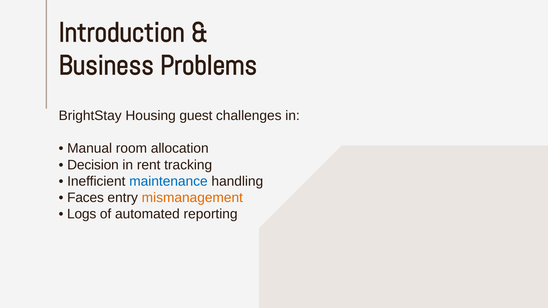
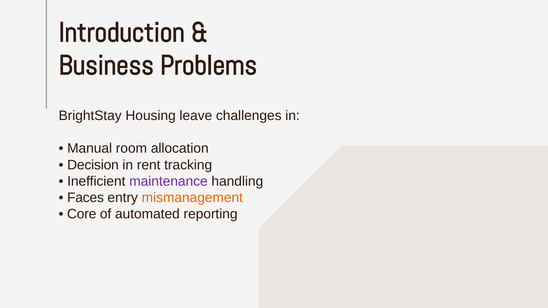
guest: guest -> leave (196, 116)
maintenance colour: blue -> purple (168, 181)
Logs: Logs -> Core (82, 214)
